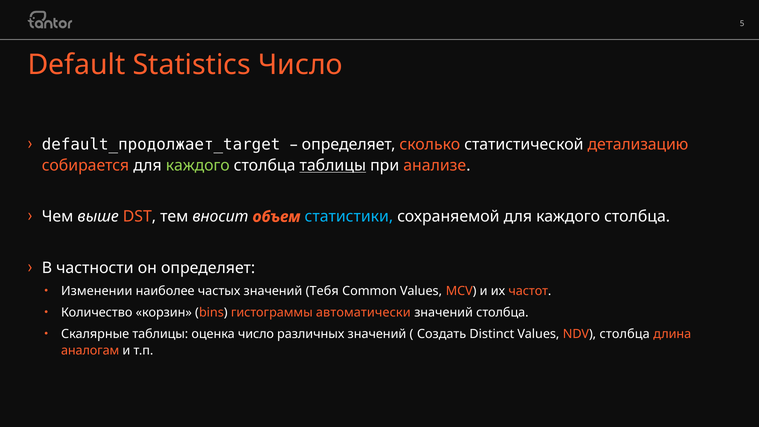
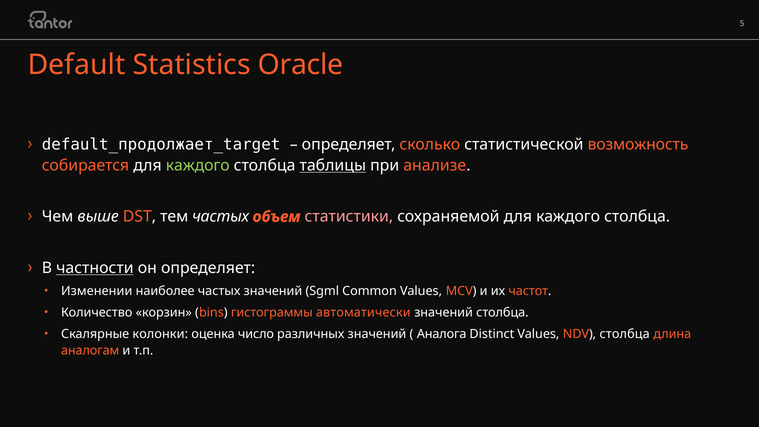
Statistics Число: Число -> Oracle (301, 65)
детализацию: детализацию -> возможность (638, 145)
тем вносит: вносит -> частых (220, 217)
статистики colour: light blue -> pink (349, 217)
частности underline: none -> present (95, 268)
Тебя: Тебя -> Sgml (322, 291)
Скалярные таблицы: таблицы -> колонки (160, 334)
Создать: Создать -> Аналога (442, 334)
